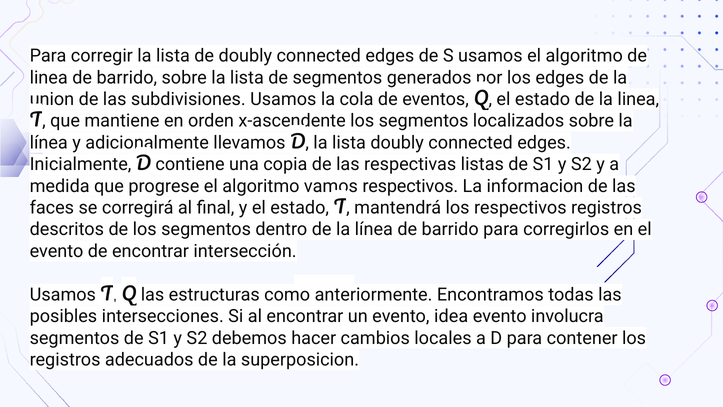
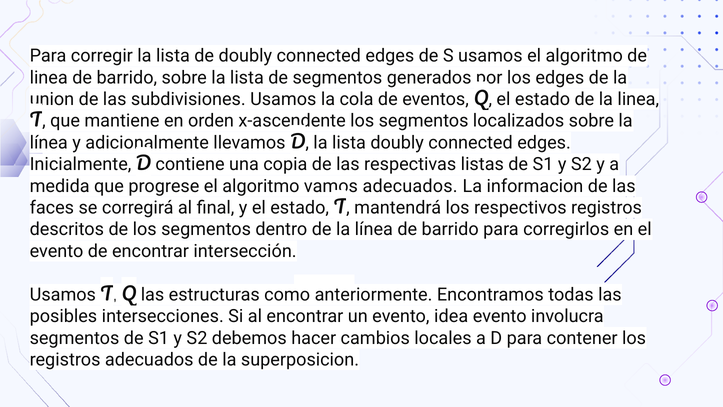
vamos respectivos: respectivos -> adecuados (410, 186)
